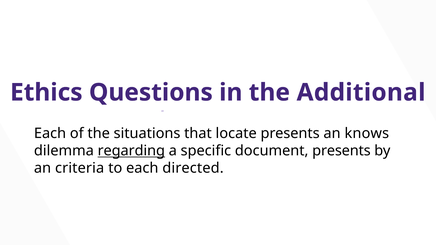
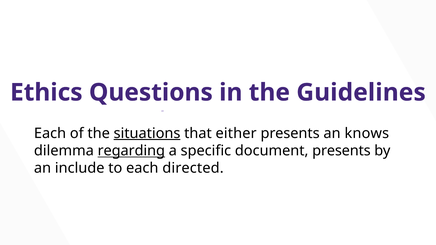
Additional: Additional -> Guidelines (361, 93)
situations underline: none -> present (147, 133)
locate: locate -> either (236, 133)
criteria: criteria -> include (80, 168)
